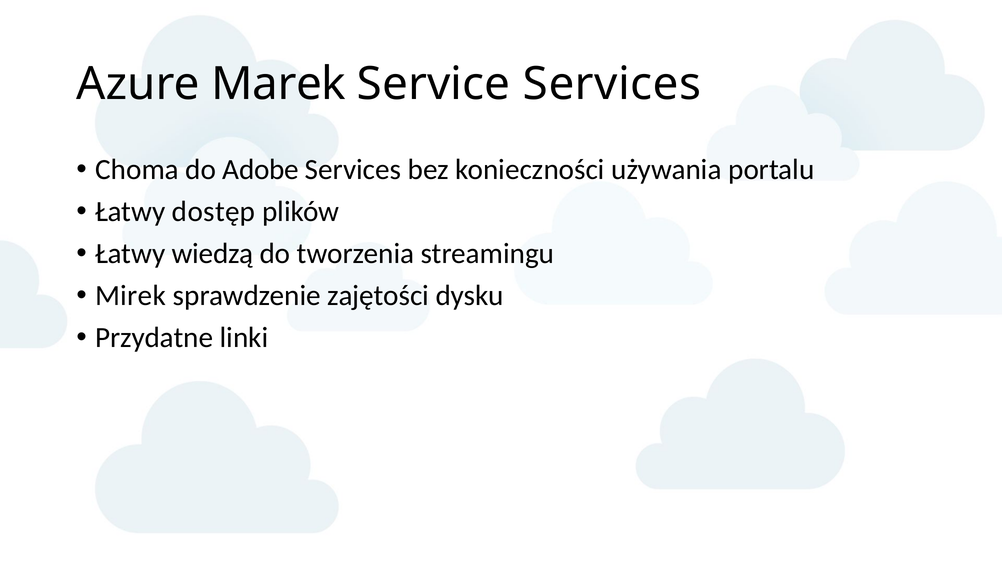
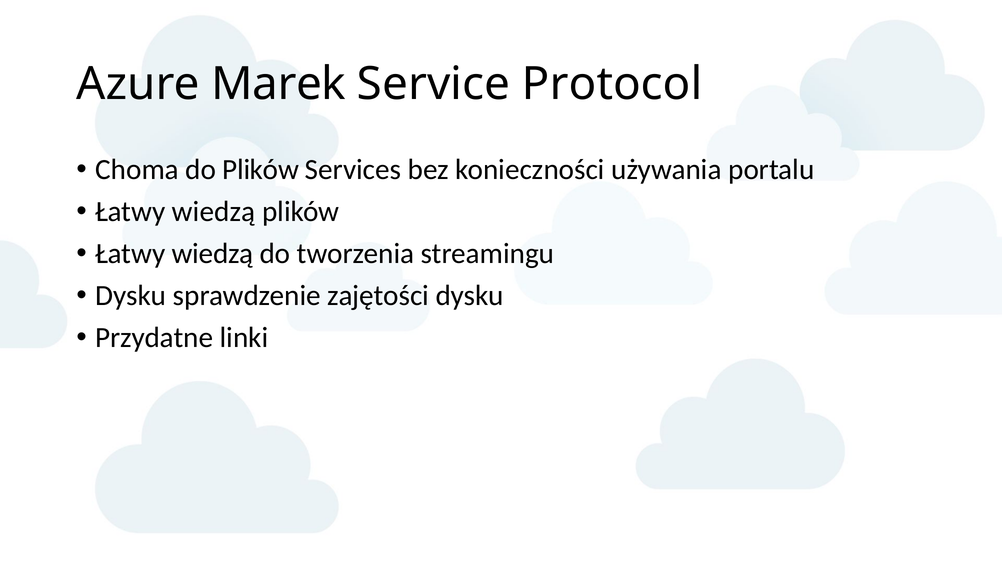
Service Services: Services -> Protocol (612, 84)
do Adobe: Adobe -> Plików (261, 169)
dostęp: dostęp -> wiedzą (214, 211)
Mirek: Mirek -> Dysku (131, 295)
